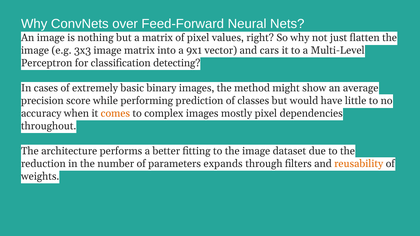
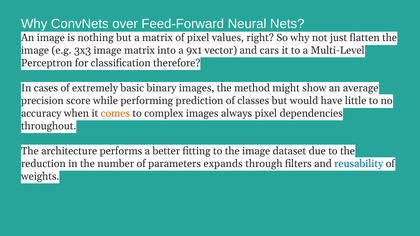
detecting: detecting -> therefore (177, 63)
mostly: mostly -> always (237, 113)
reusability colour: orange -> blue (359, 164)
